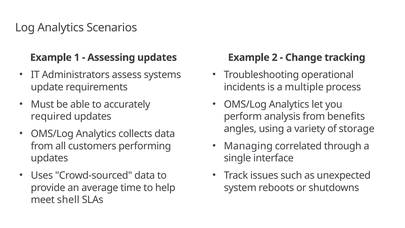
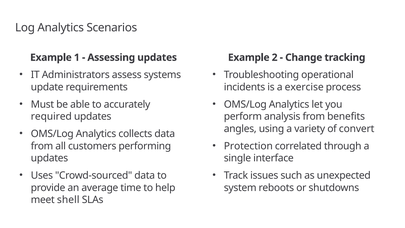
multiple: multiple -> exercise (304, 87)
storage: storage -> convert (357, 129)
Managing: Managing -> Protection (248, 146)
